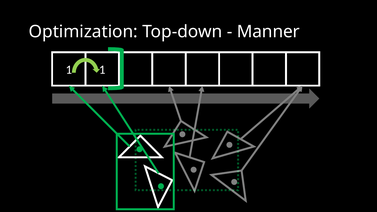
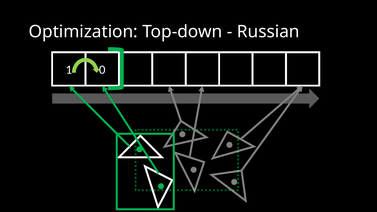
Manner: Manner -> Russian (268, 32)
1 1: 1 -> 0 (102, 70)
